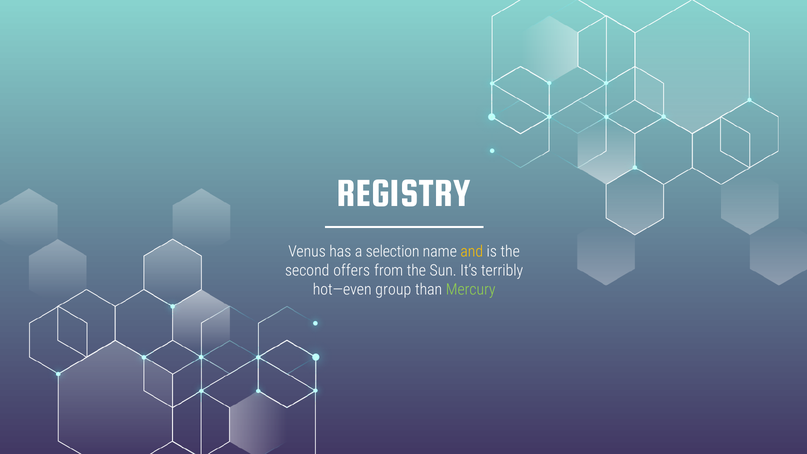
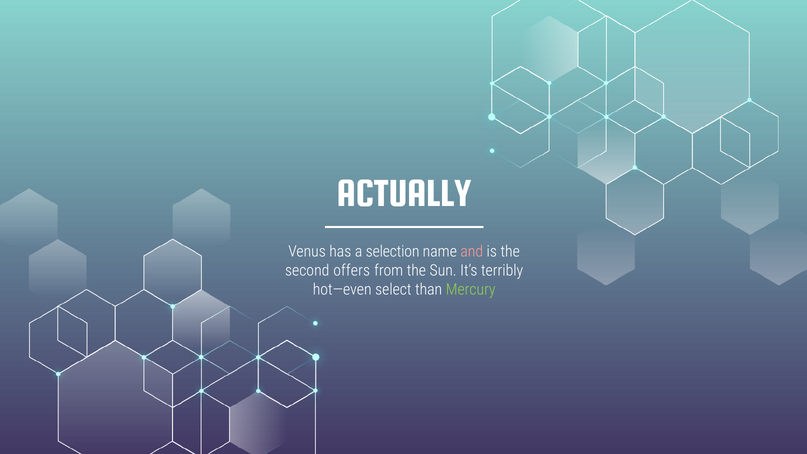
REGISTRY: REGISTRY -> ACTUALLY (404, 193)
and colour: yellow -> pink (472, 252)
group: group -> select (393, 289)
